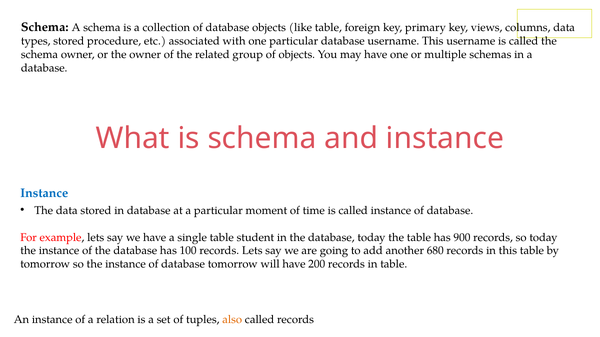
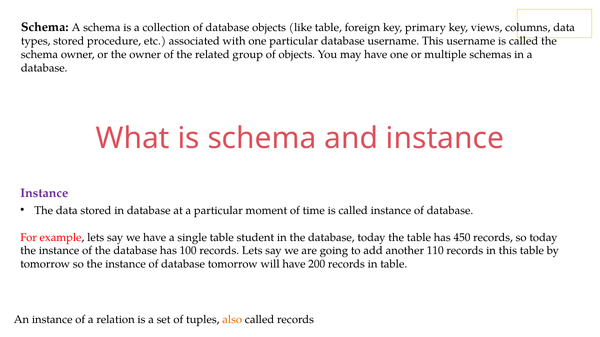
Instance colour: blue -> purple (44, 193)
900: 900 -> 450 (462, 238)
680: 680 -> 110 (435, 251)
